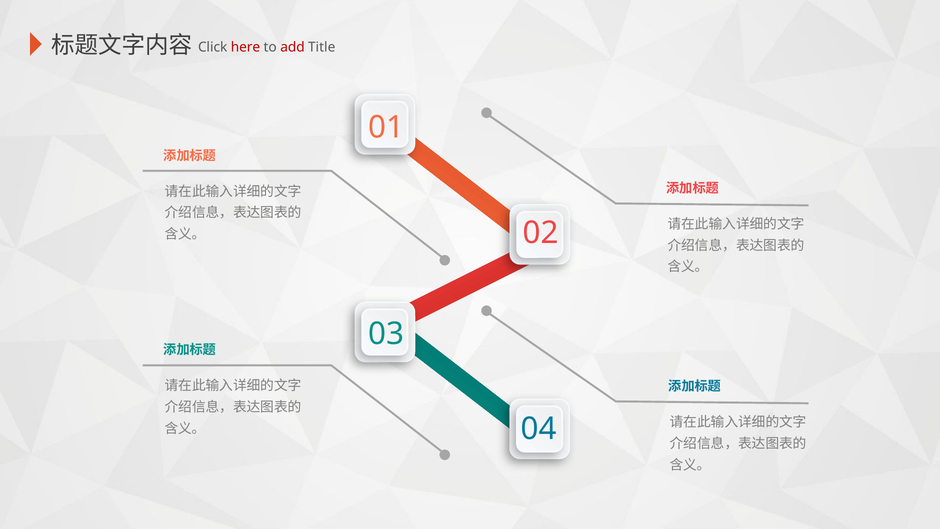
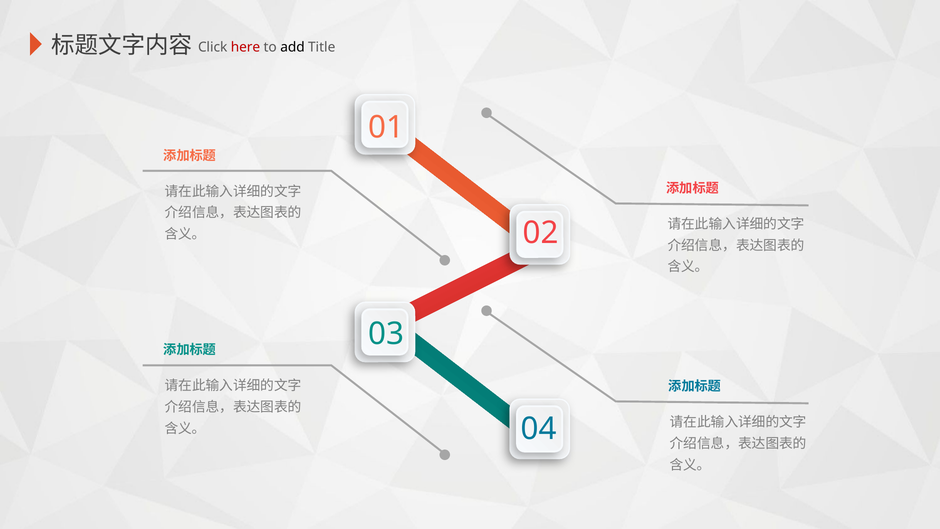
add colour: red -> black (293, 47)
